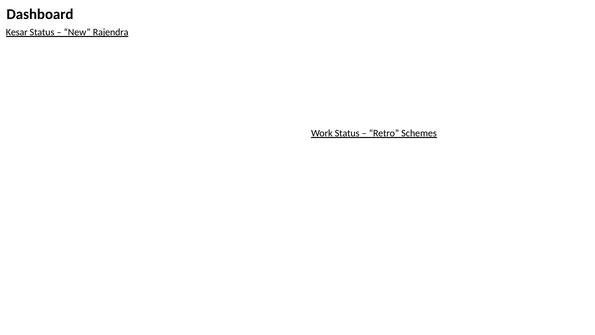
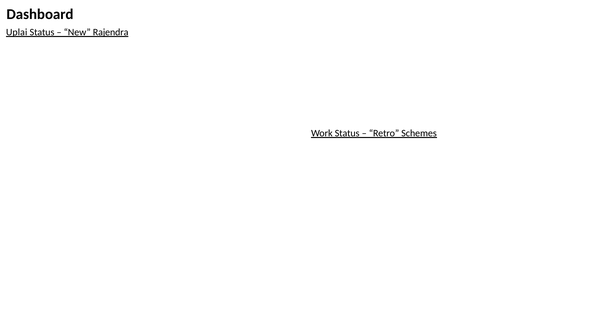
Kesar: Kesar -> Uplai (17, 32)
